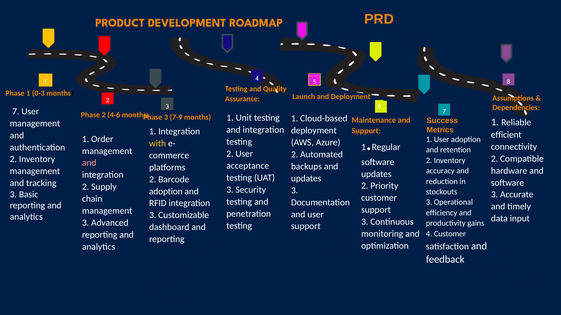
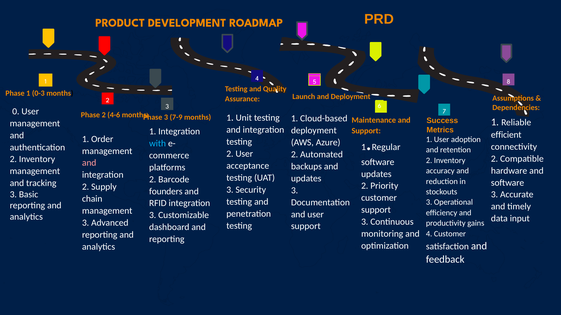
7: 7 -> 0 (16, 112)
with colour: yellow -> light blue (158, 144)
adoption: adoption -> founders (166, 192)
